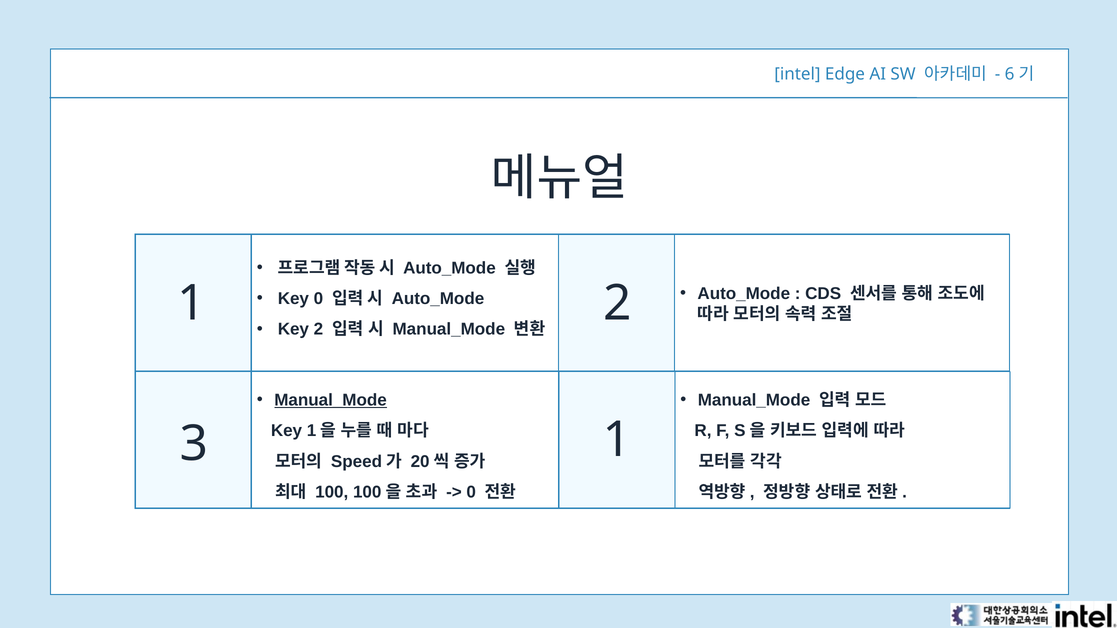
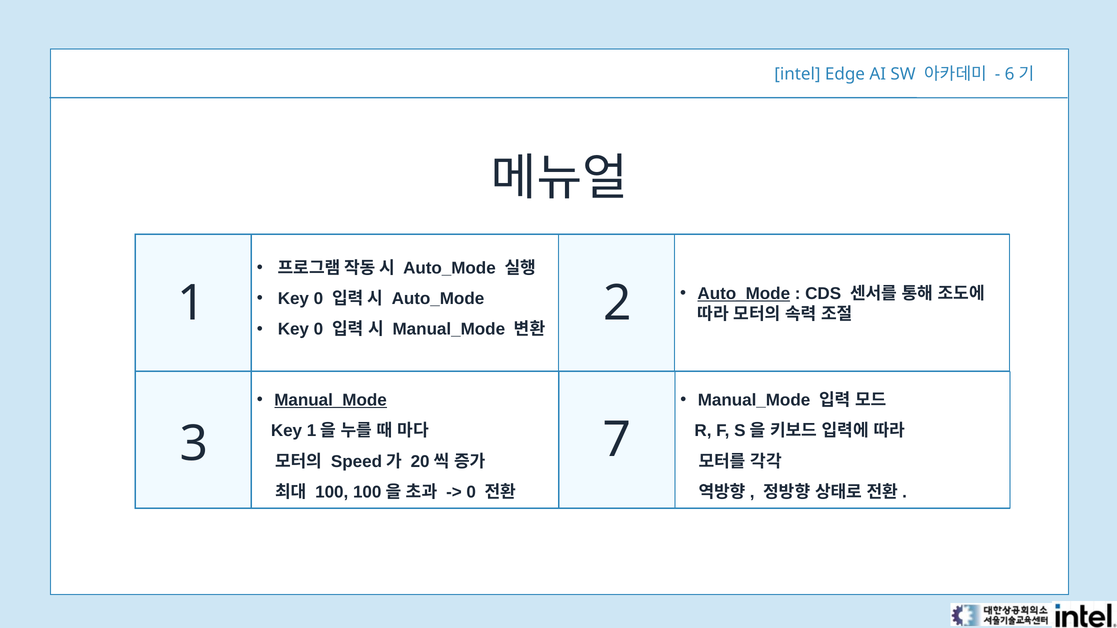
Auto_Mode underline: none -> present (744, 294)
2: 2 -> 0 (318, 330)
3 1: 1 -> 7 (617, 440)
